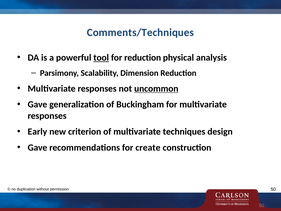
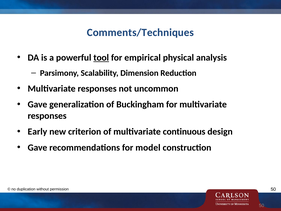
for reduction: reduction -> empirical (143, 58)
uncommon underline: present -> none (156, 88)
techniques: techniques -> continuous (184, 132)
create: create -> model (148, 147)
